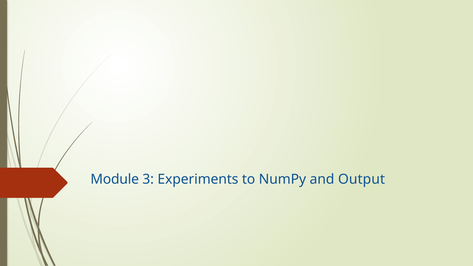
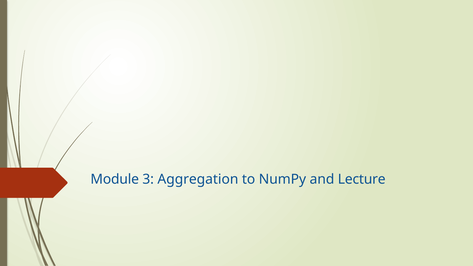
Experiments: Experiments -> Aggregation (198, 179)
Output: Output -> Lecture (362, 179)
